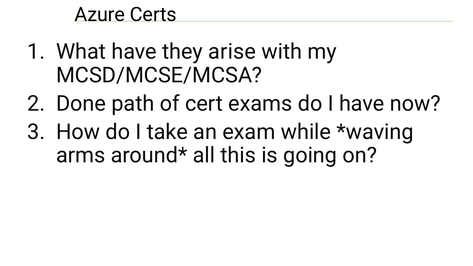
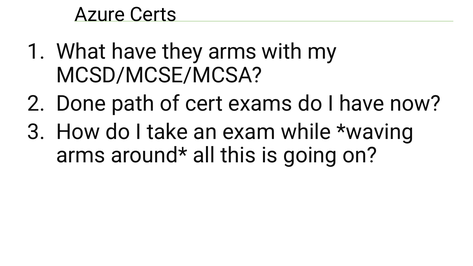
they arise: arise -> arms (232, 52)
